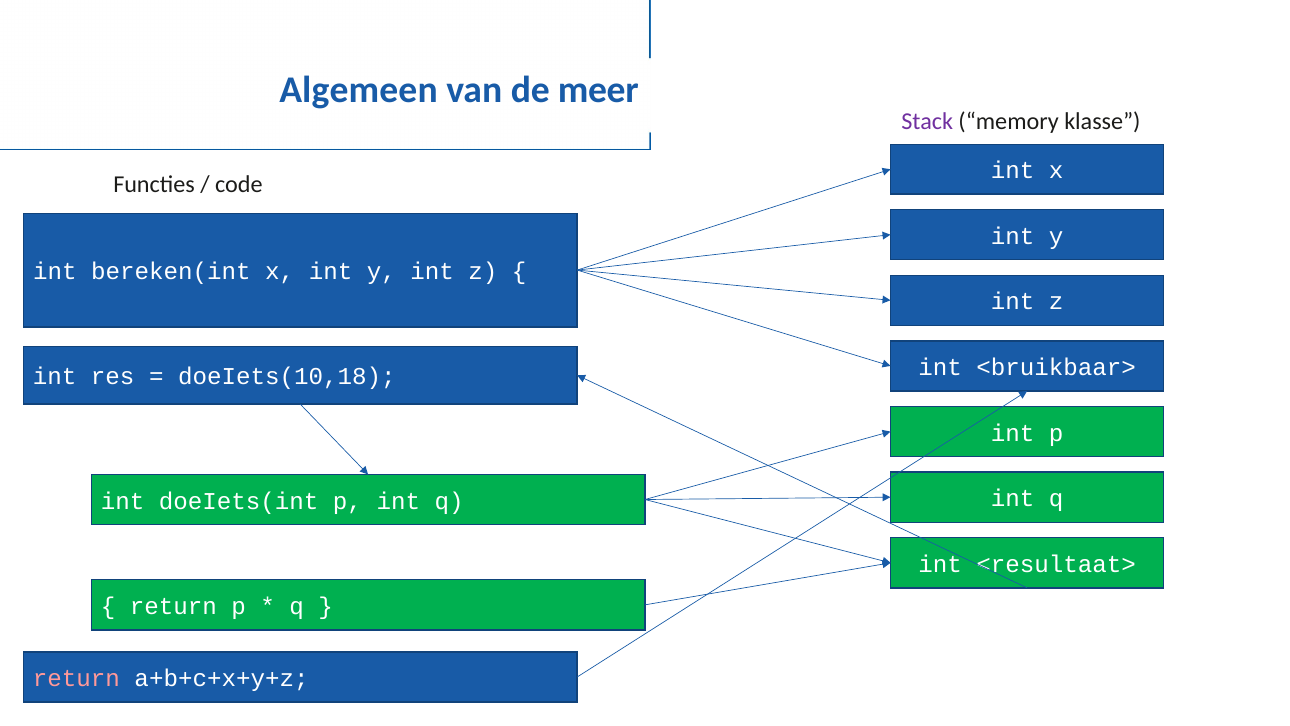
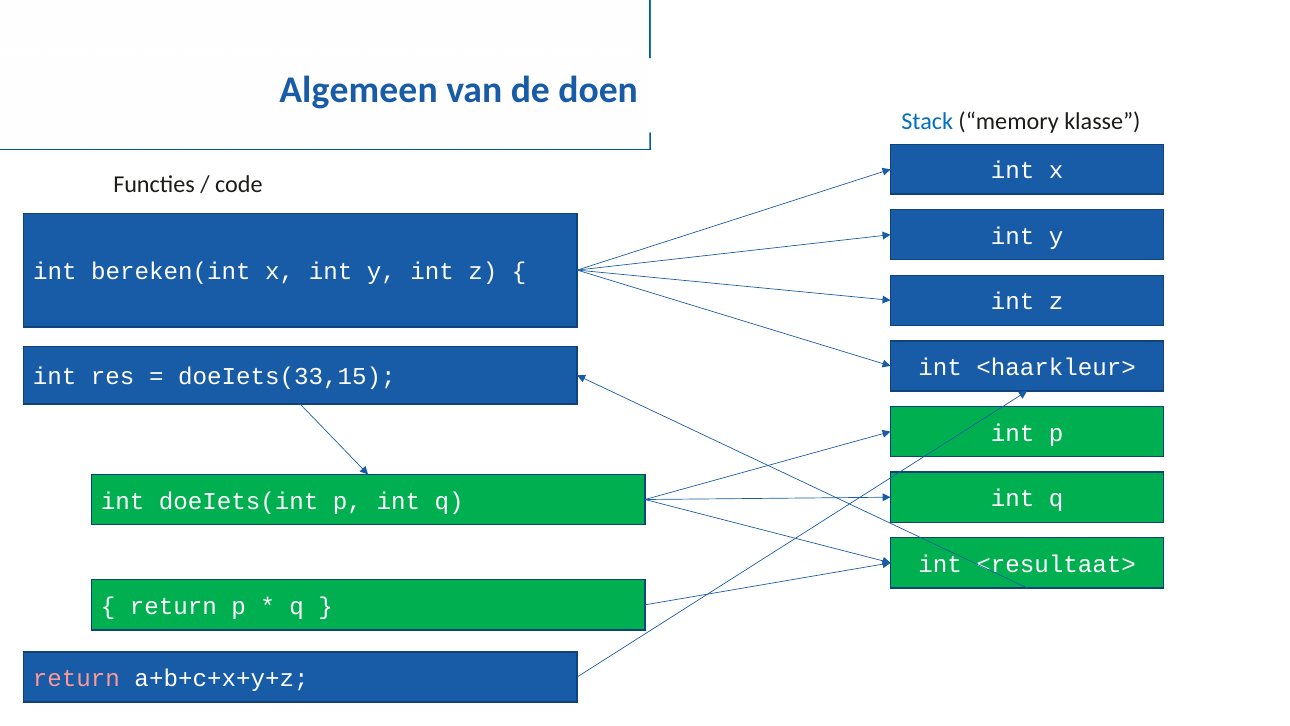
meer: meer -> doen (598, 90)
Stack colour: purple -> blue (927, 122)
<bruikbaar>: <bruikbaar> -> <haarkleur> (1056, 367)
doeIets(10,18: doeIets(10,18 -> doeIets(33,15 (287, 377)
